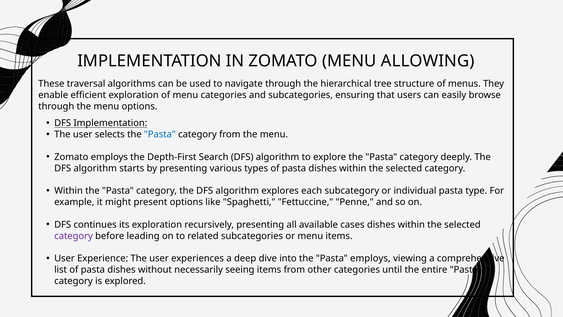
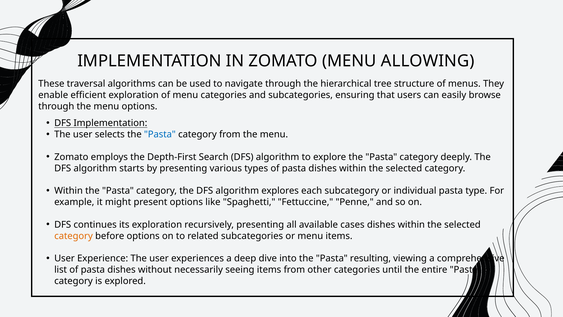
category colour: purple -> orange (74, 236)
before leading: leading -> options (143, 236)
Pasta employs: employs -> resulting (370, 258)
